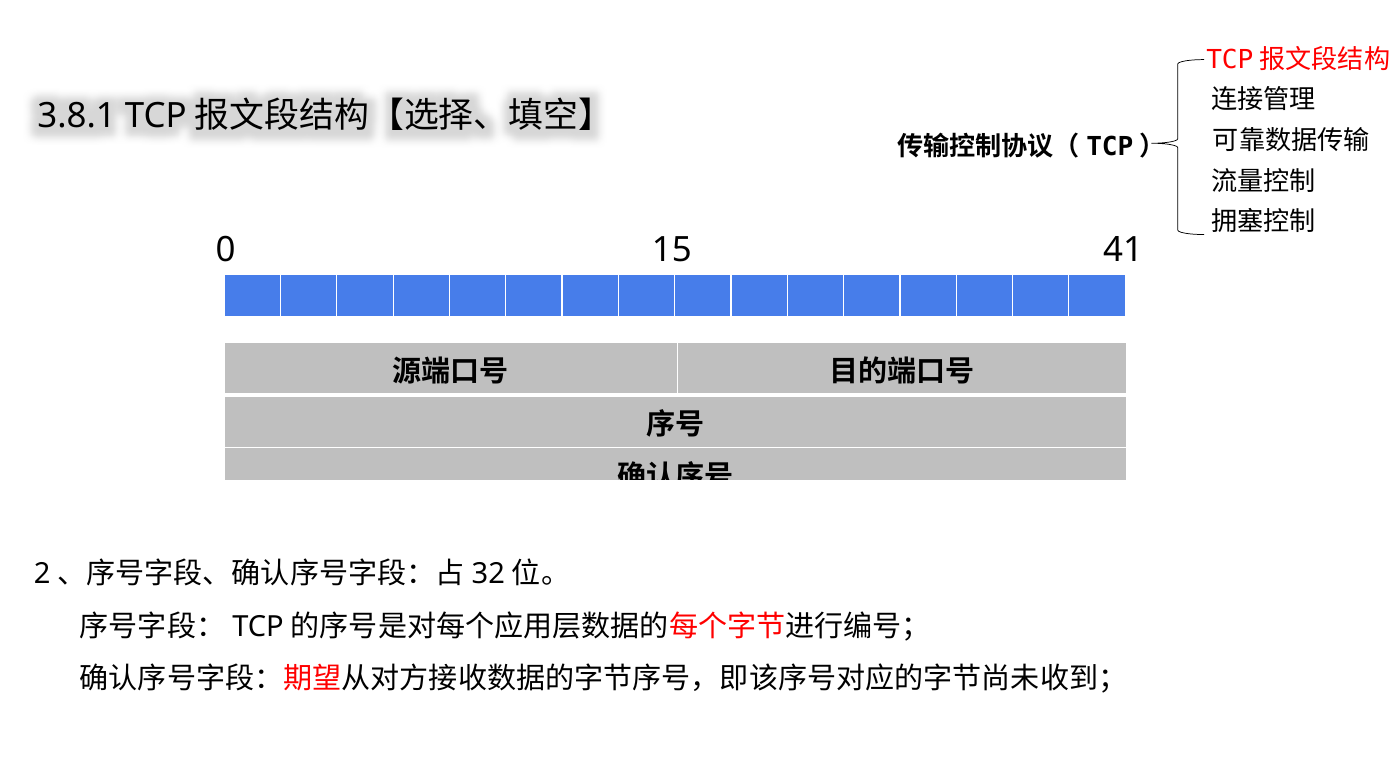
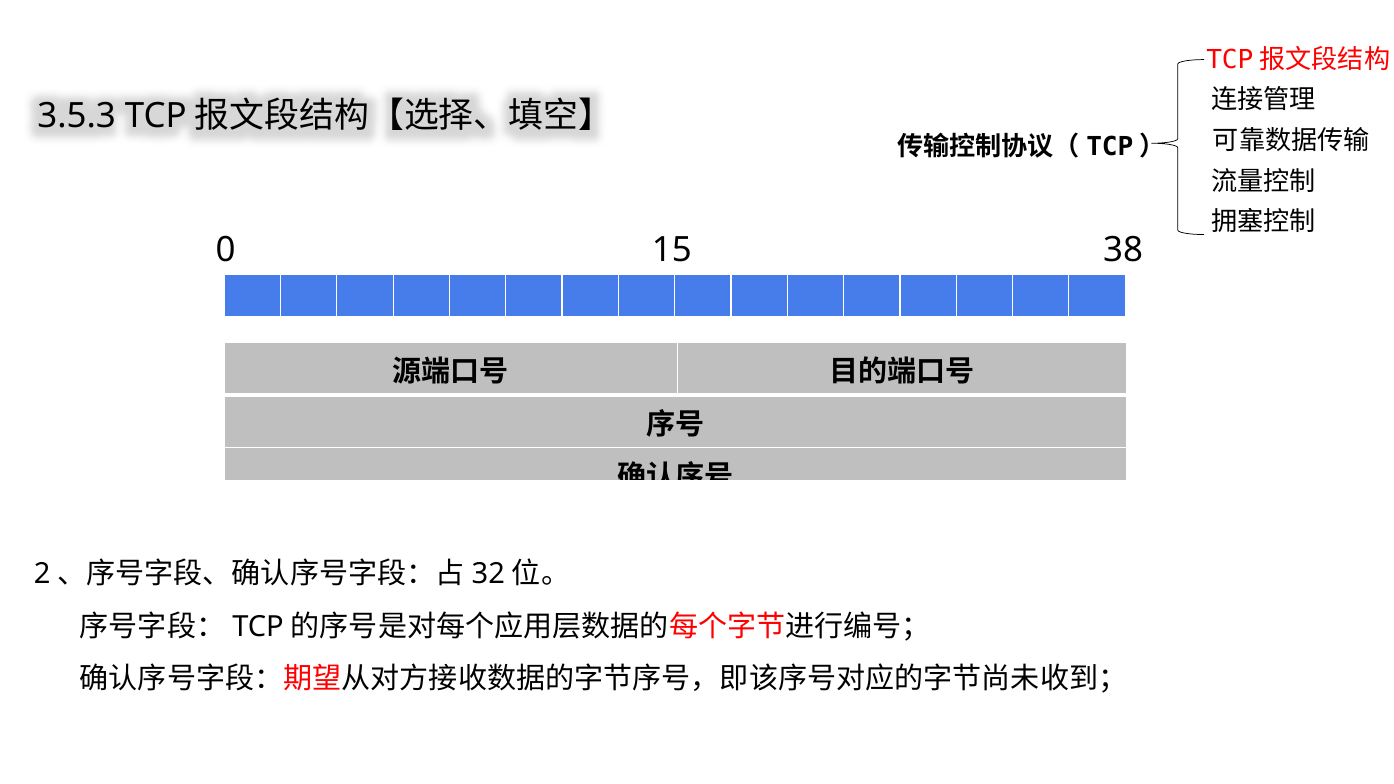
3.8.1: 3.8.1 -> 3.5.3 (77, 116)
41: 41 -> 38 (1123, 250)
